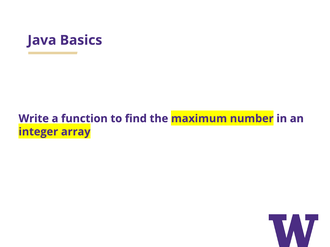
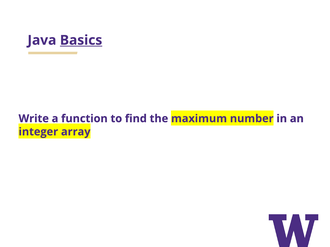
Basics underline: none -> present (81, 40)
